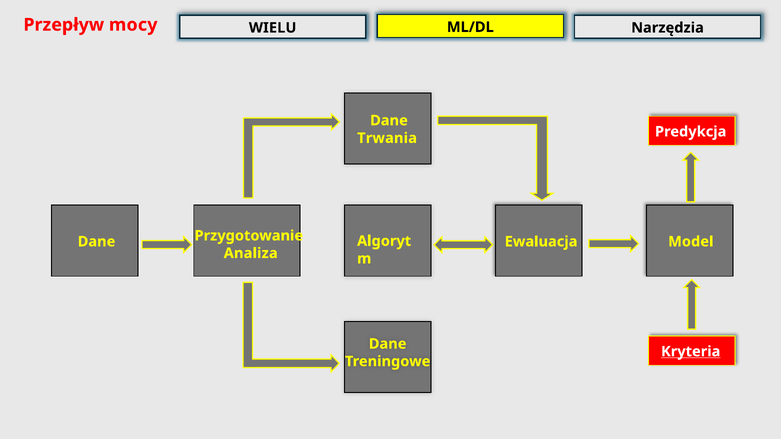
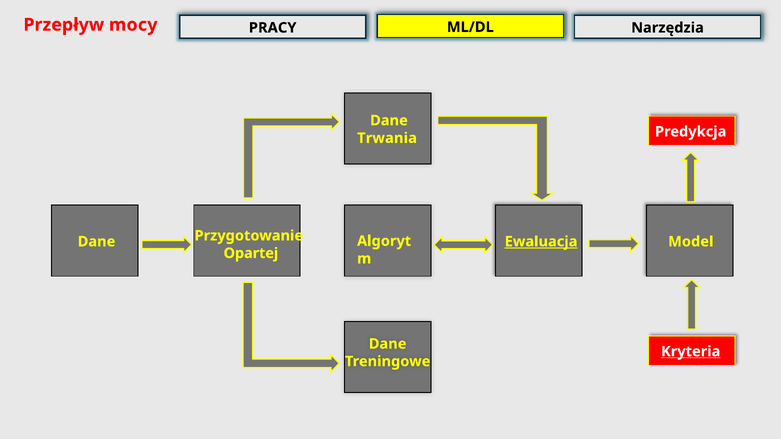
WIELU: WIELU -> PRACY (273, 28)
Ewaluacja underline: none -> present (541, 242)
Analiza: Analiza -> Opartej (251, 253)
